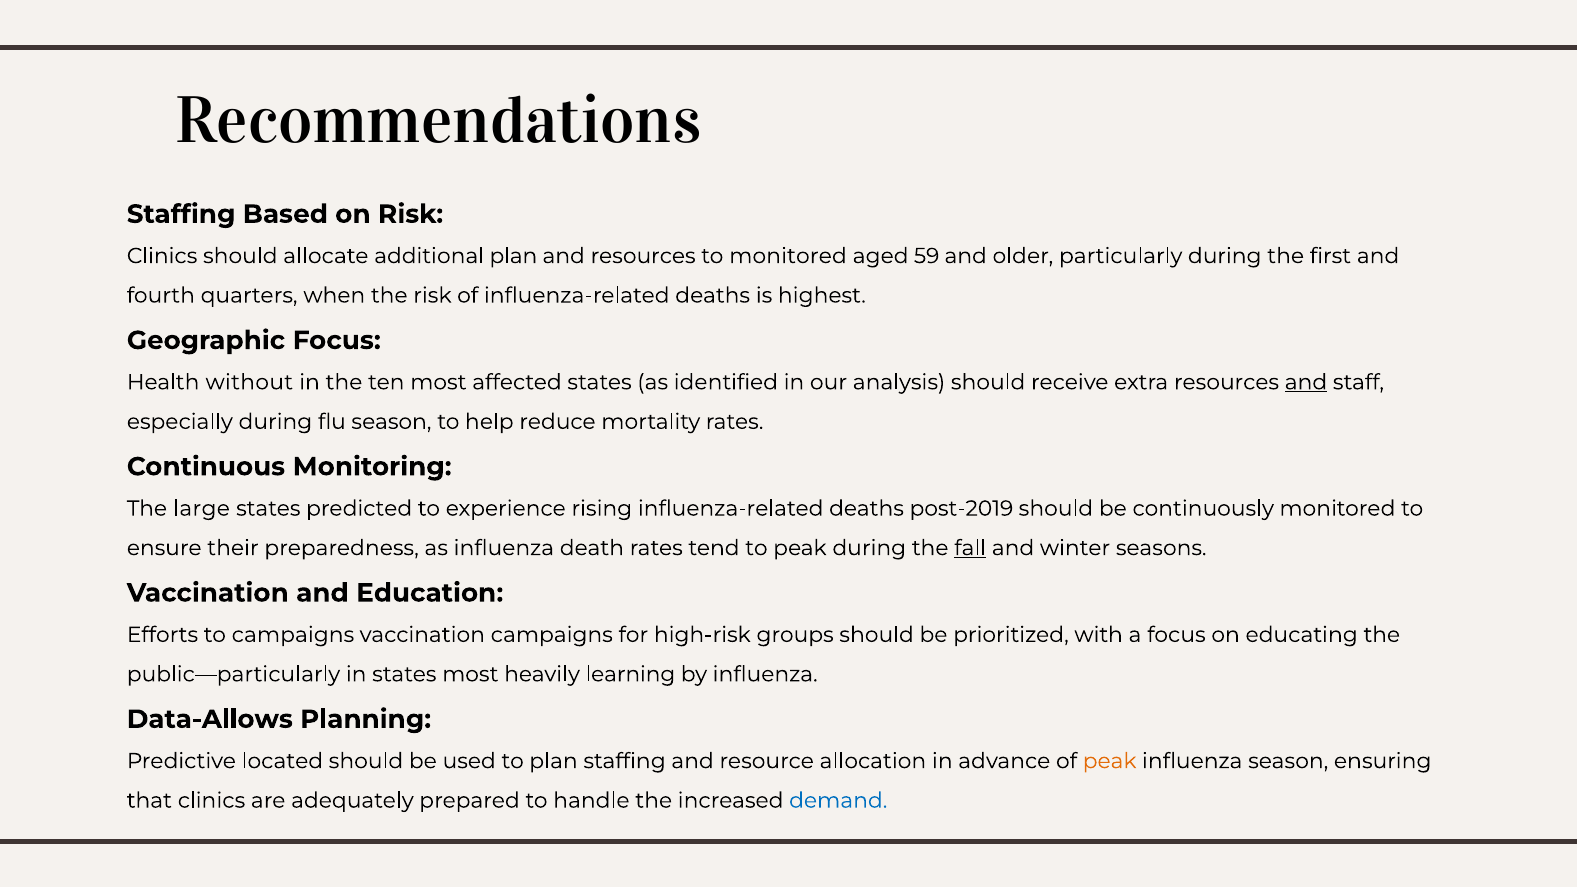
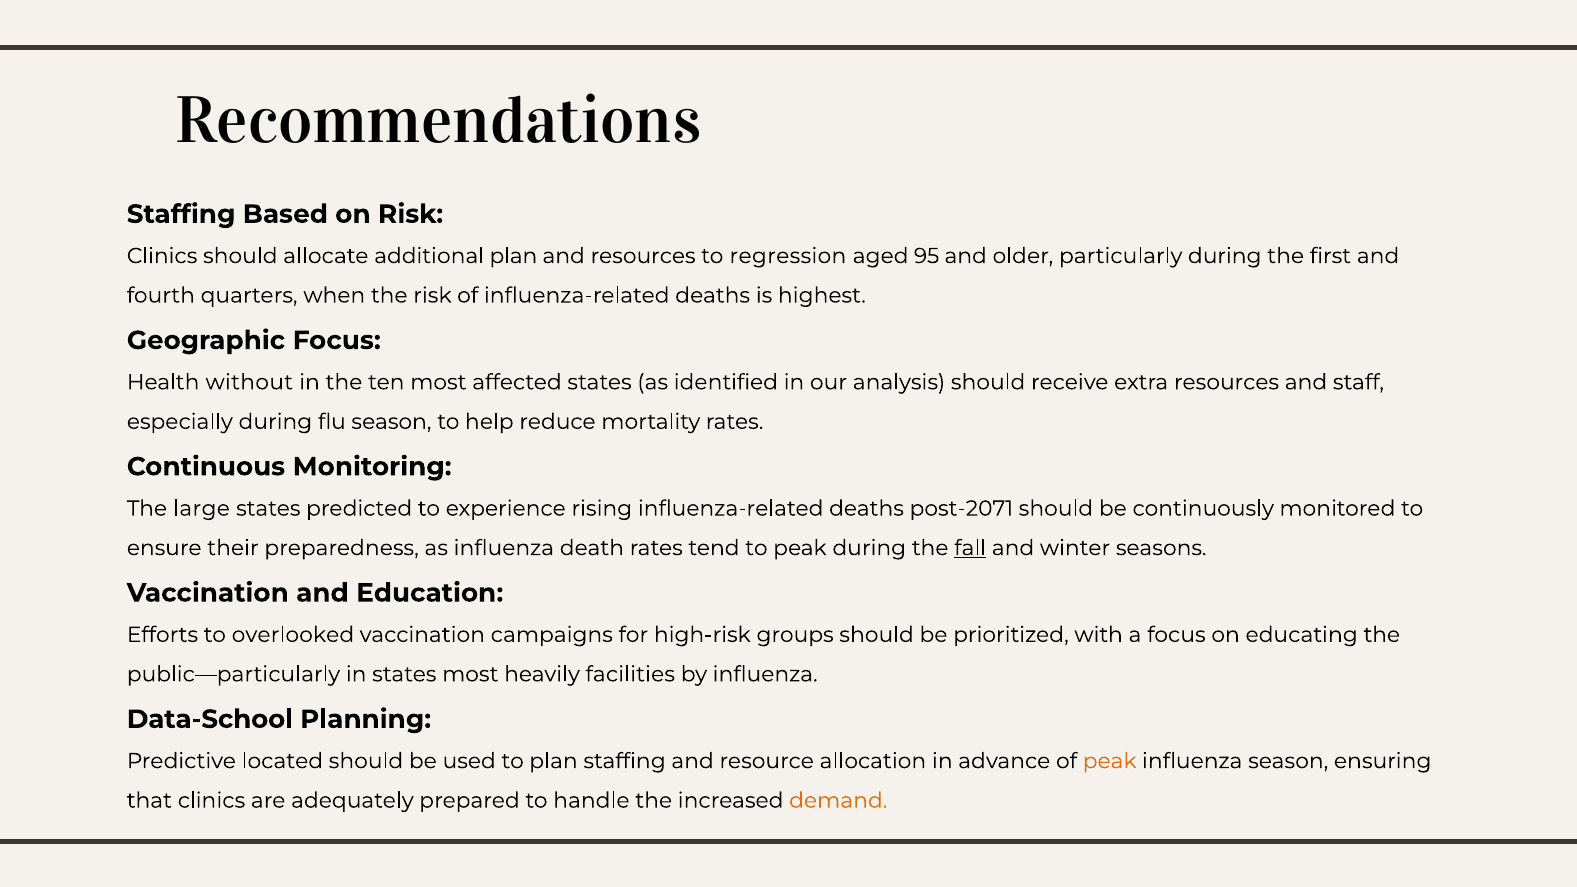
to monitored: monitored -> regression (788, 256)
59: 59 -> 95 (927, 256)
and underline: present -> none (1306, 382)
post-2019: post-2019 -> post-2071 (961, 509)
to campaigns: campaigns -> overlooked (293, 635)
learning: learning -> facilities (630, 674)
Data-Allows: Data-Allows -> Data-School (210, 719)
demand colour: blue -> orange (838, 801)
